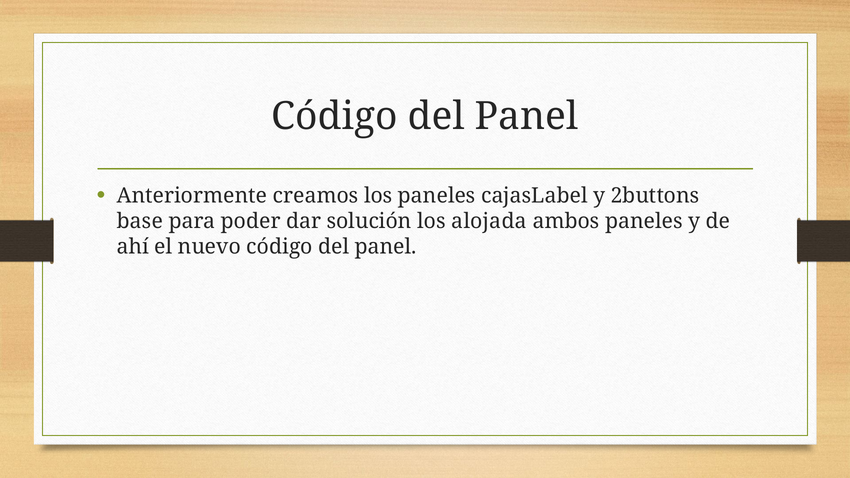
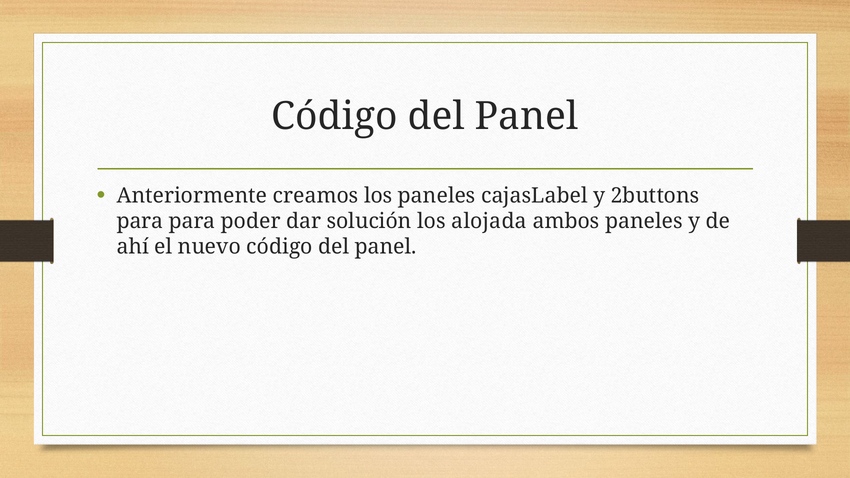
base: base -> para (140, 221)
